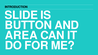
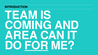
SLIDE: SLIDE -> TEAM (21, 15)
BUTTON: BUTTON -> COMING (28, 25)
FOR underline: none -> present (36, 46)
